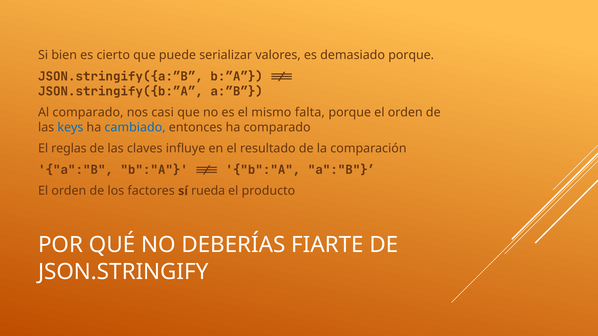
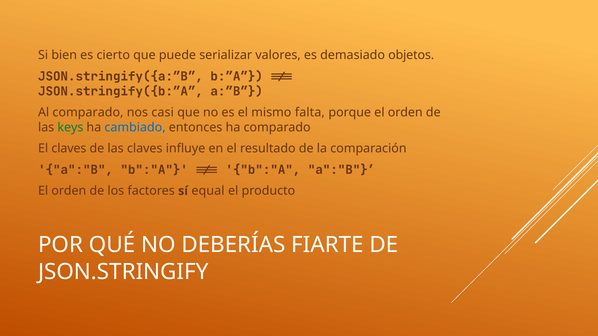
demasiado porque: porque -> objetos (411, 55)
keys colour: blue -> green (70, 128)
El reglas: reglas -> claves (69, 149)
rueda: rueda -> equal (208, 191)
